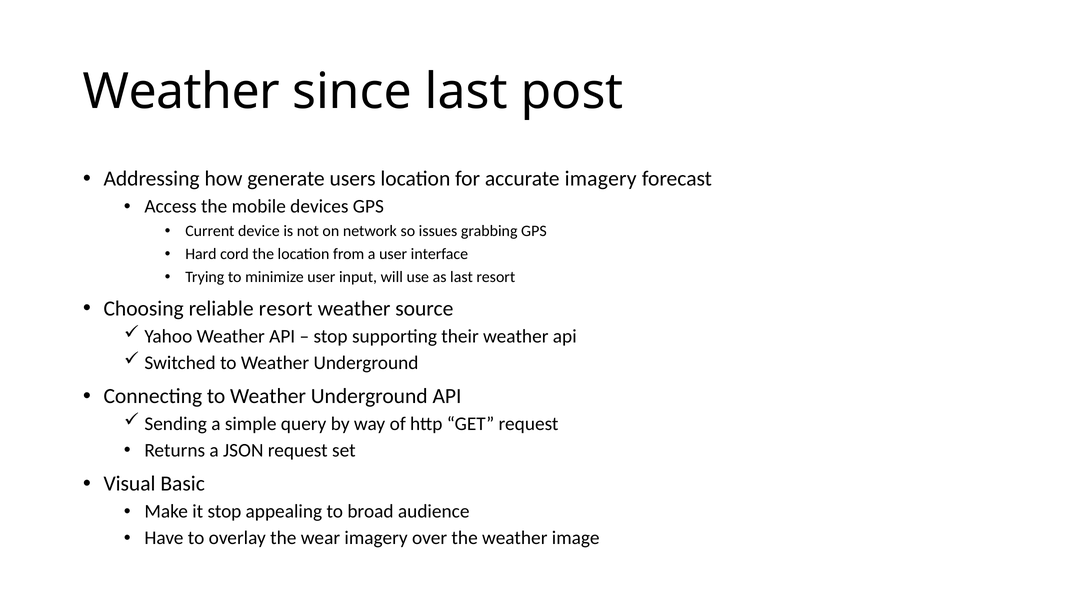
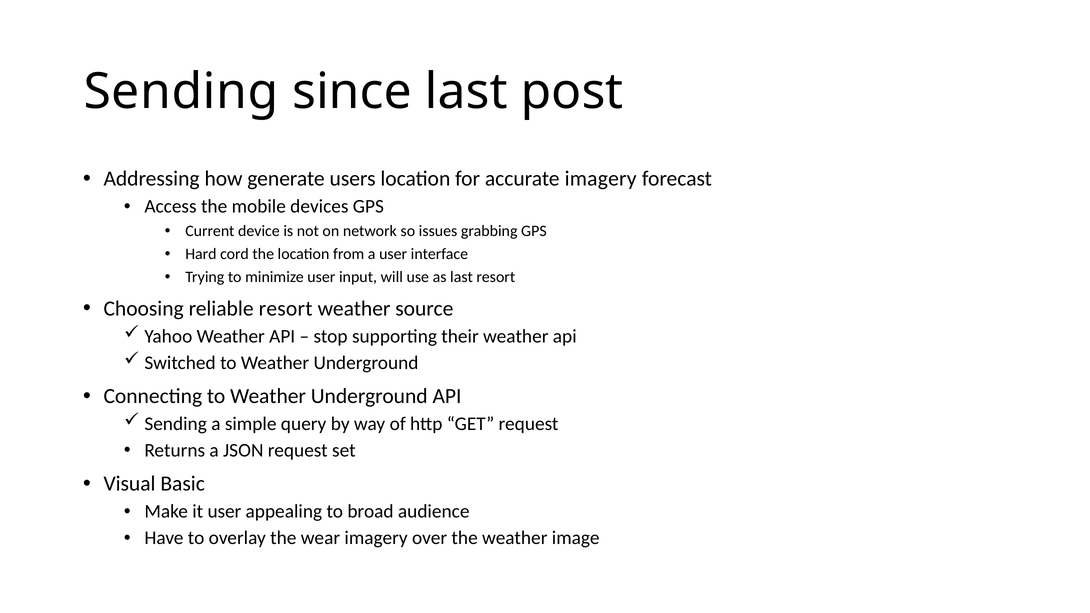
Weather: Weather -> Sending (181, 92)
it stop: stop -> user (224, 512)
